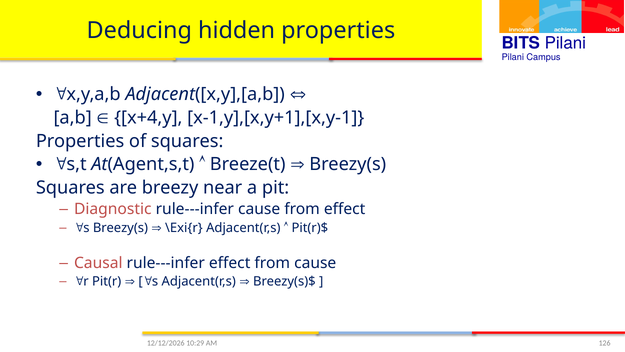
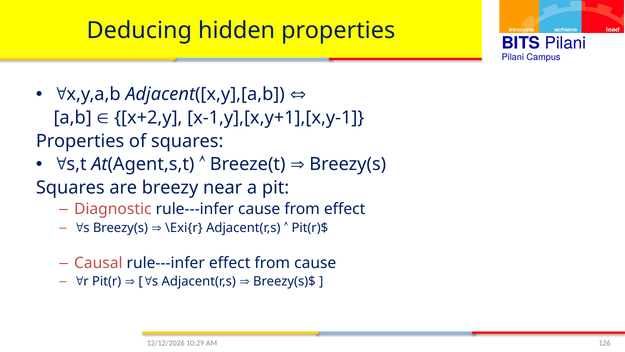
x+4,y: x+4,y -> x+2,y (148, 117)
